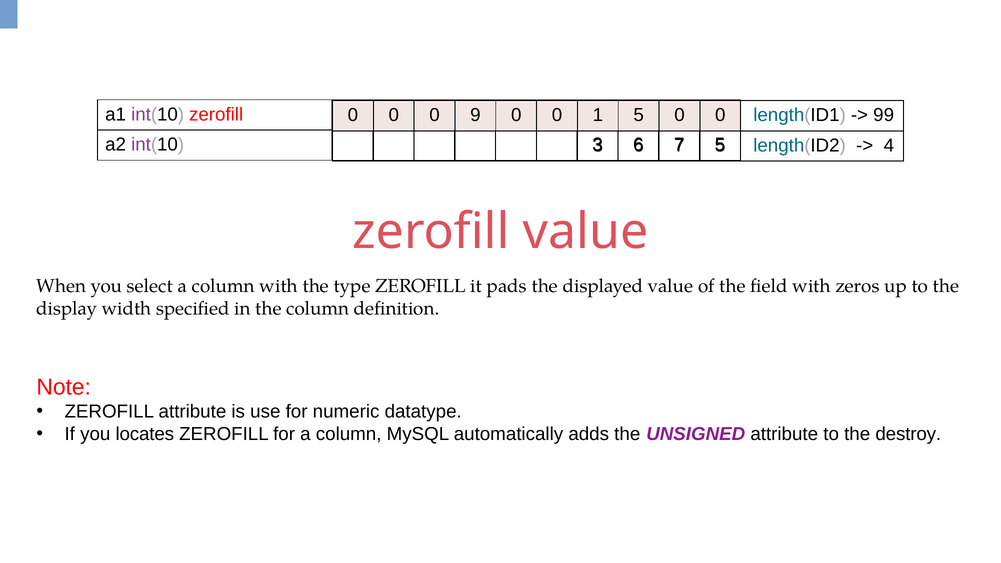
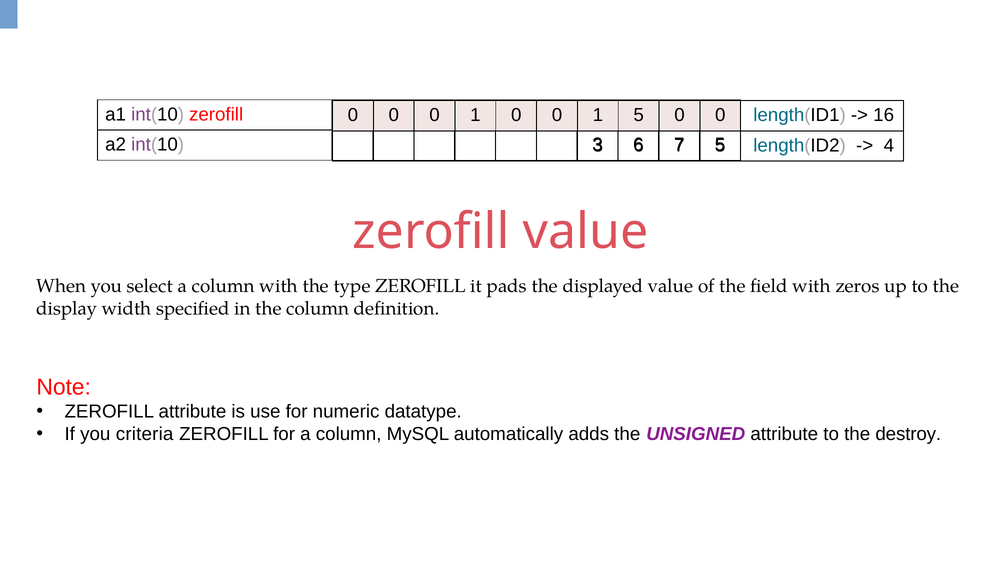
0 0 0 9: 9 -> 1 (475, 115)
99: 99 -> 16 (884, 115)
locates: locates -> criteria (145, 434)
